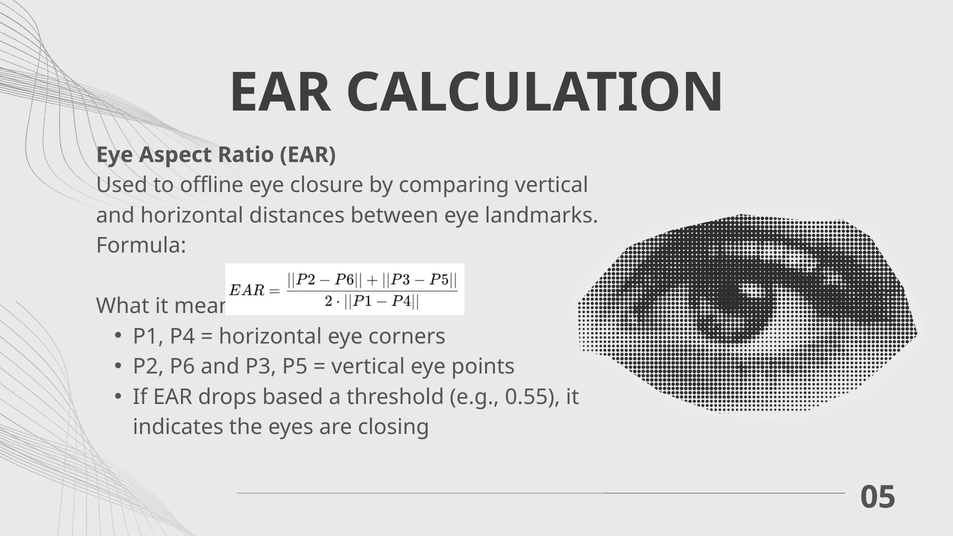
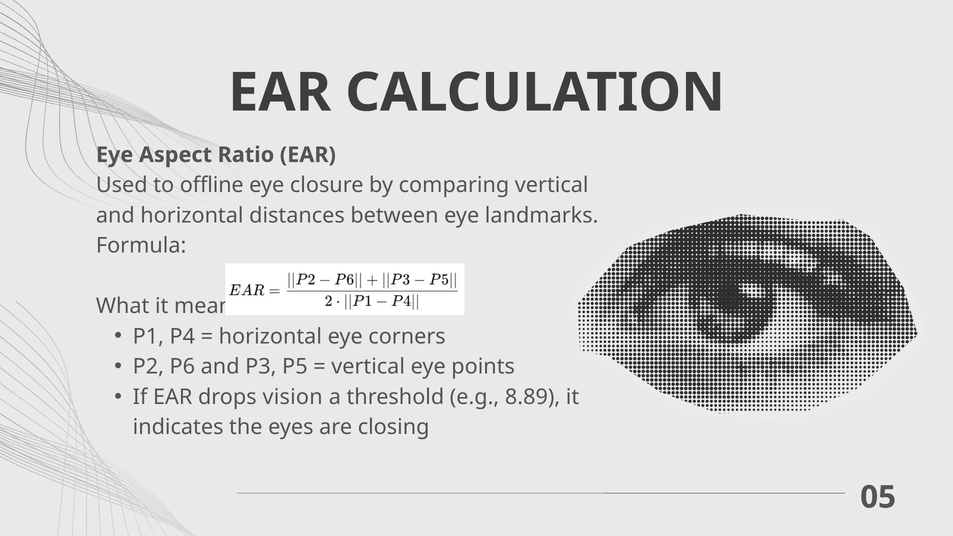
based: based -> vision (293, 397)
0.55: 0.55 -> 8.89 (533, 397)
